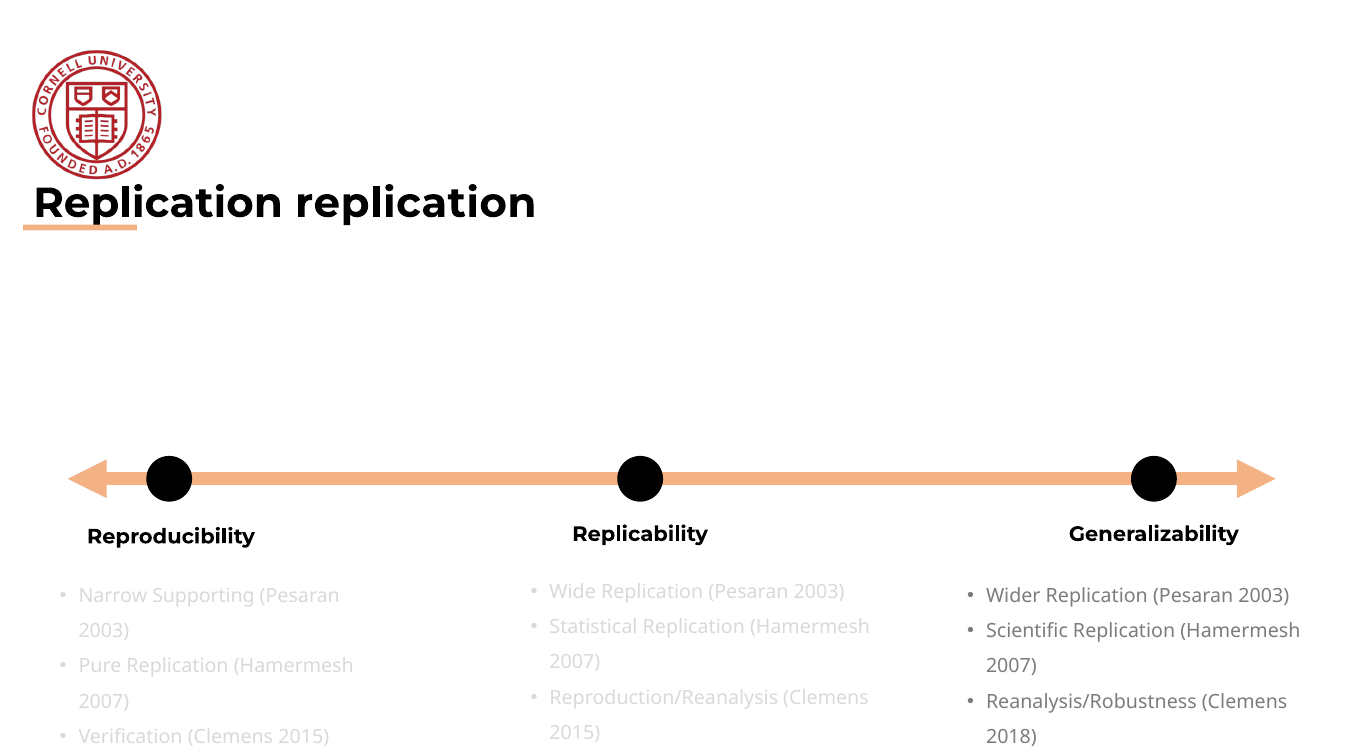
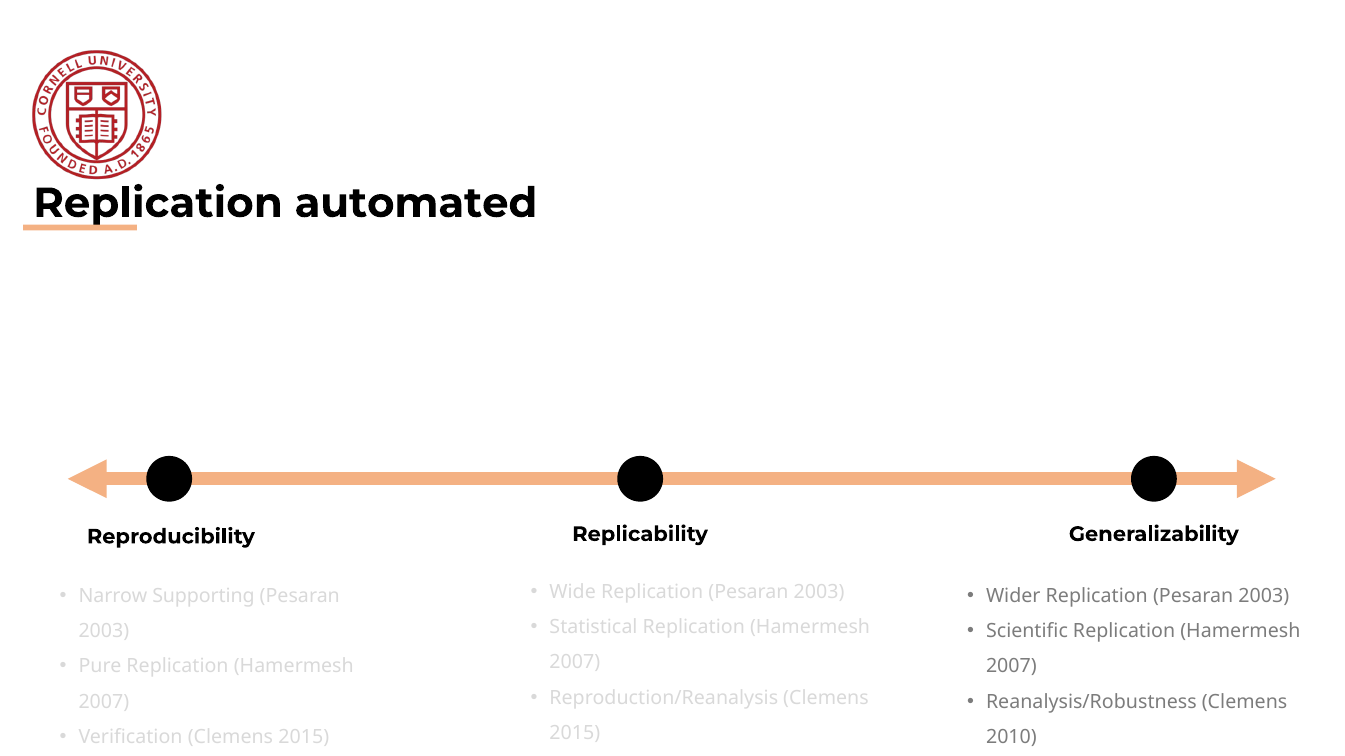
Replication replication: replication -> automated (416, 203)
2018: 2018 -> 2010 (1011, 737)
